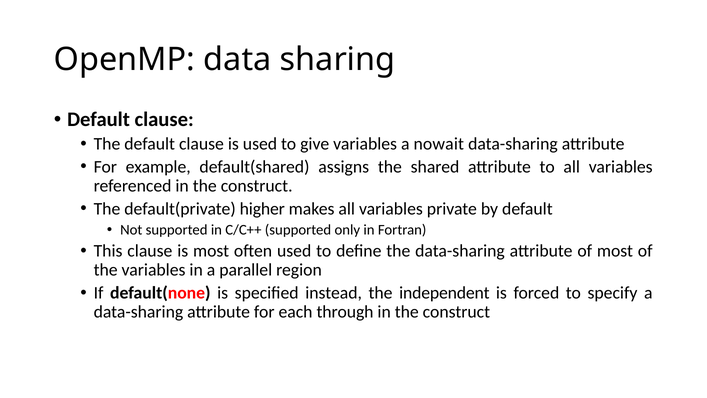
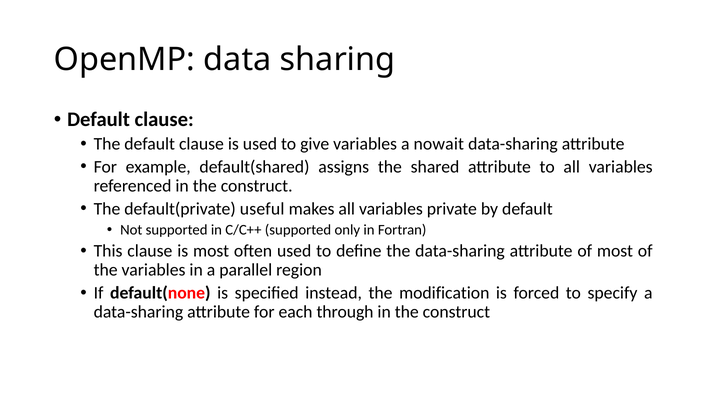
higher: higher -> useful (262, 208)
independent: independent -> modification (444, 293)
